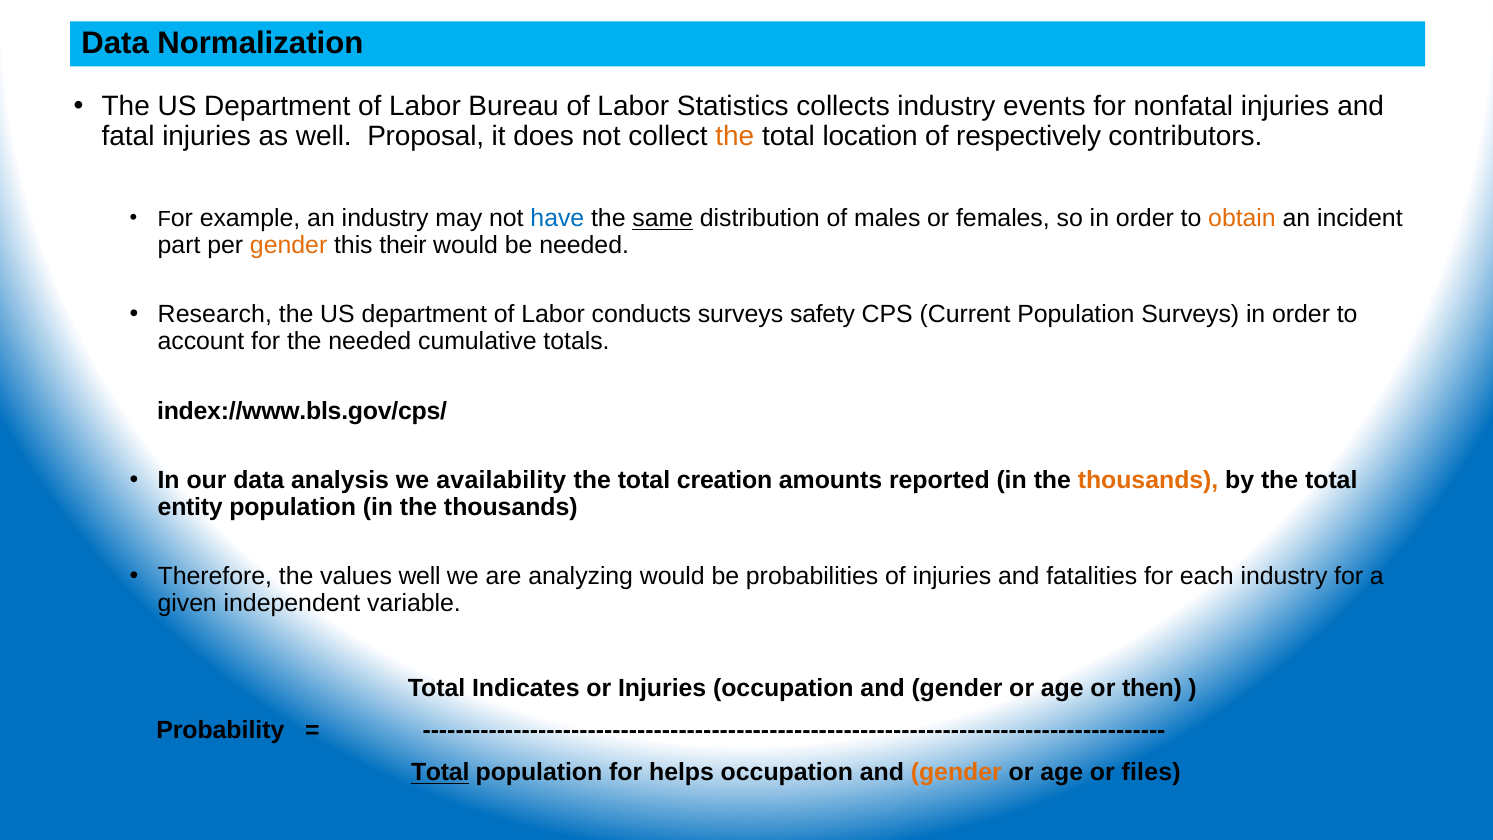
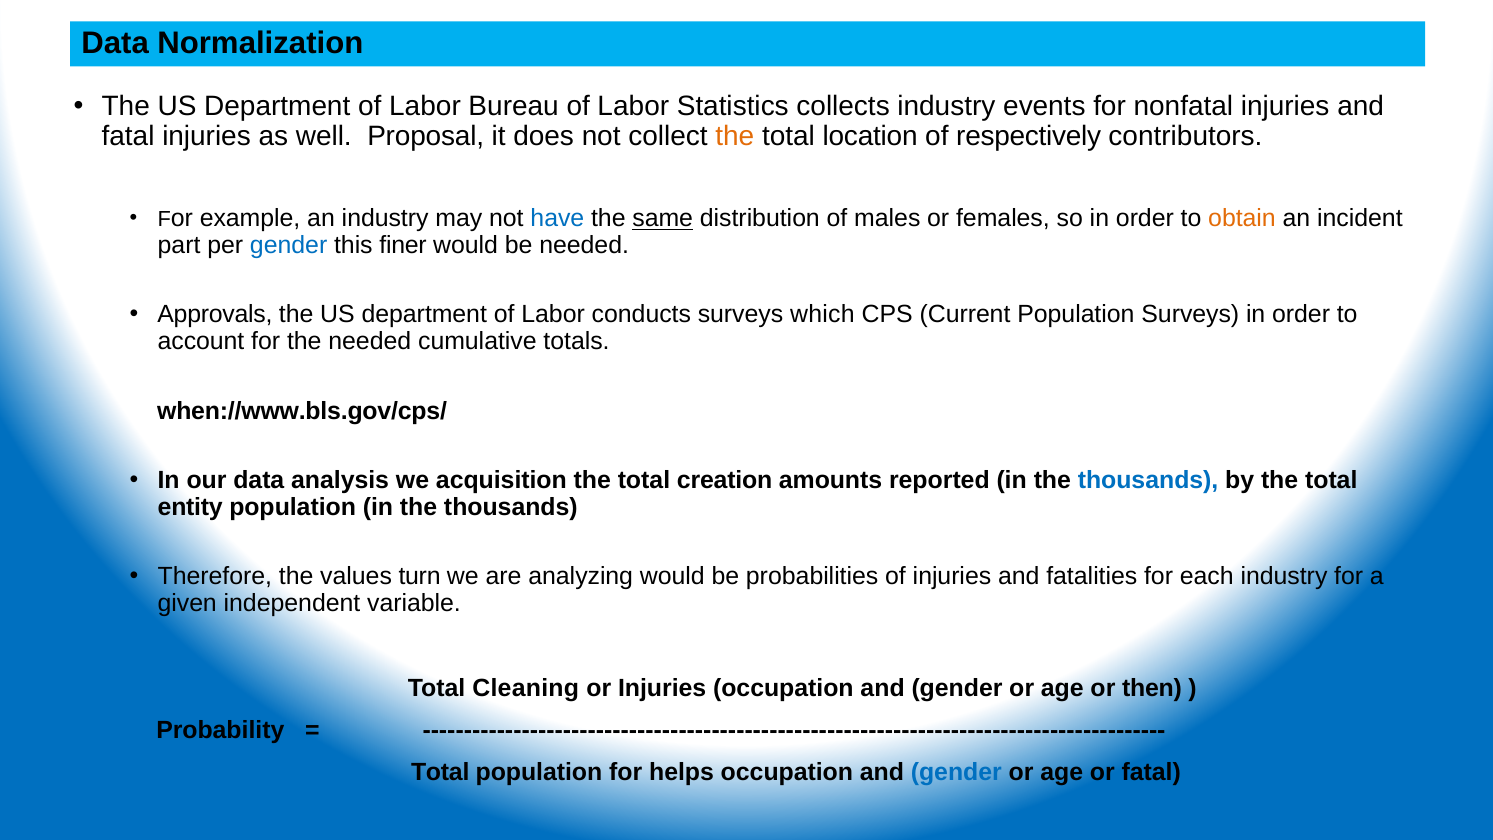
gender colour: orange -> blue (289, 246)
their: their -> finer (403, 246)
Research: Research -> Approvals (215, 315)
safety: safety -> which (822, 315)
index://www.bls.gov/cps/: index://www.bls.gov/cps/ -> when://www.bls.gov/cps/ (302, 411)
availability: availability -> acquisition (501, 480)
thousands colour: orange -> blue (1148, 480)
values well: well -> turn (420, 576)
Indicates: Indicates -> Cleaning (526, 688)
Total underline: present -> none (440, 773)
gender colour: orange -> blue (956, 773)
or files: files -> fatal (1151, 773)
